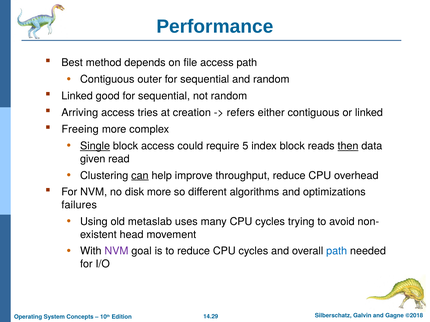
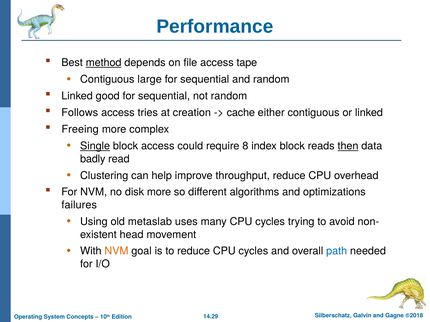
method underline: none -> present (104, 63)
access path: path -> tape (247, 63)
outer: outer -> large (150, 80)
Arriving: Arriving -> Follows (80, 113)
refers: refers -> cache (241, 113)
5: 5 -> 8 (245, 146)
given: given -> badly (93, 159)
can underline: present -> none (140, 176)
NVM colour: purple -> orange (116, 252)
